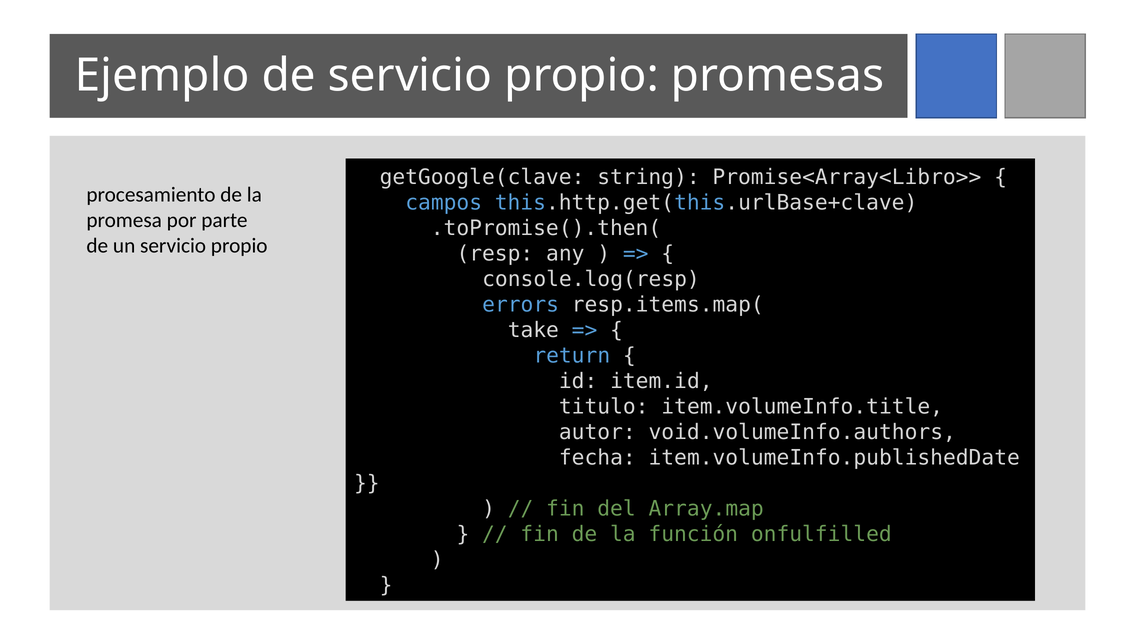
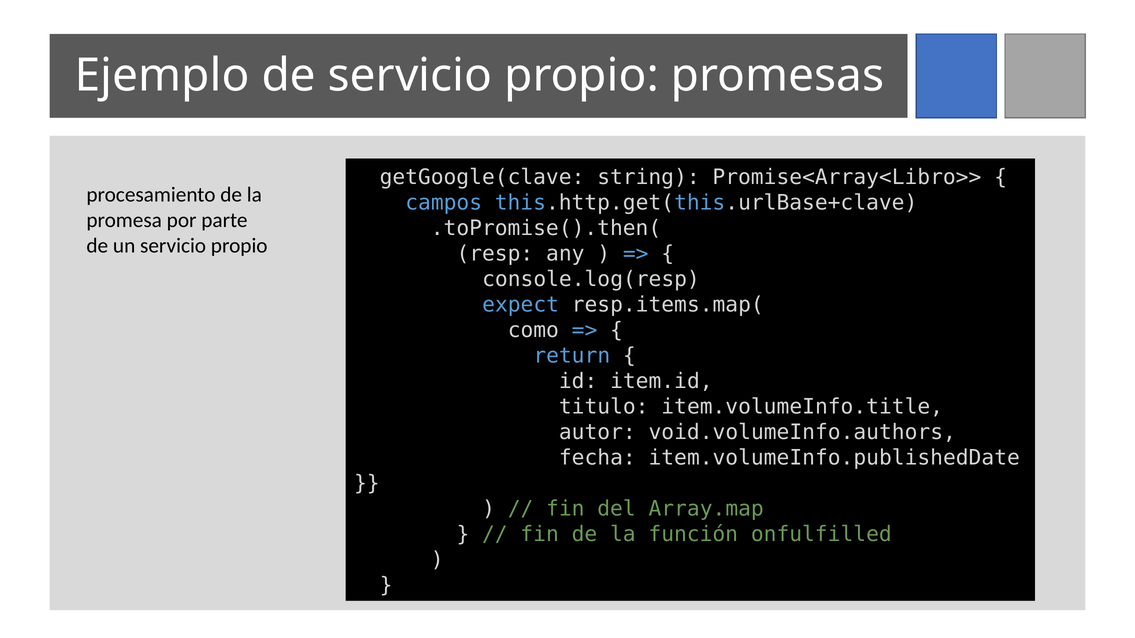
errors: errors -> expect (521, 305)
take: take -> como (533, 330)
